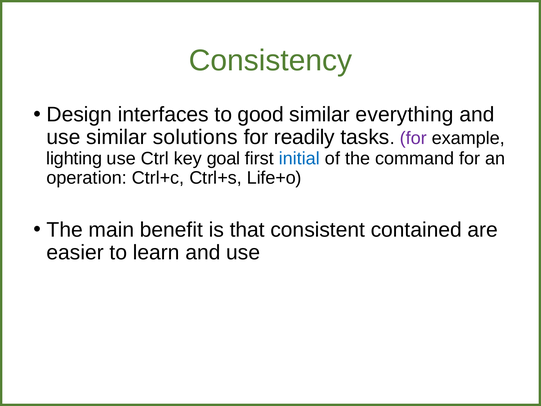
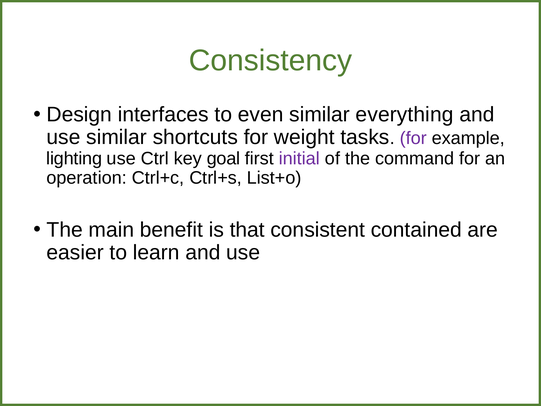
good: good -> even (261, 115)
solutions: solutions -> shortcuts (195, 137)
readily: readily -> weight (304, 137)
initial colour: blue -> purple (299, 158)
Life+o: Life+o -> List+o (274, 178)
